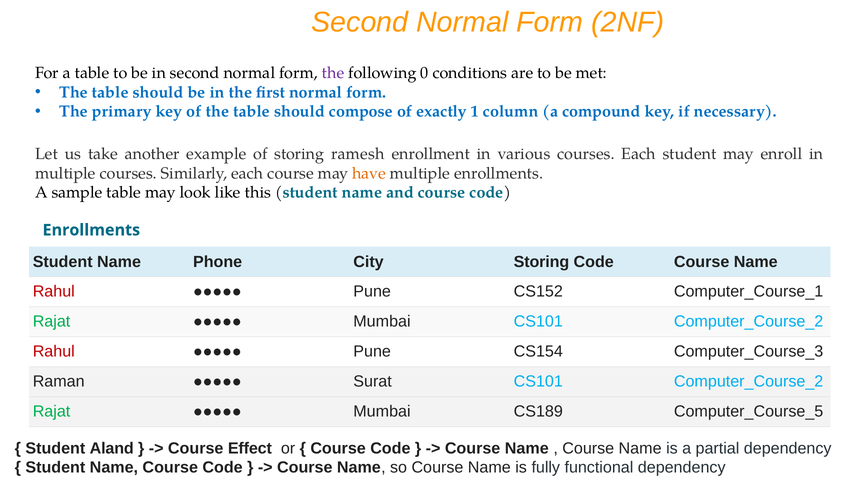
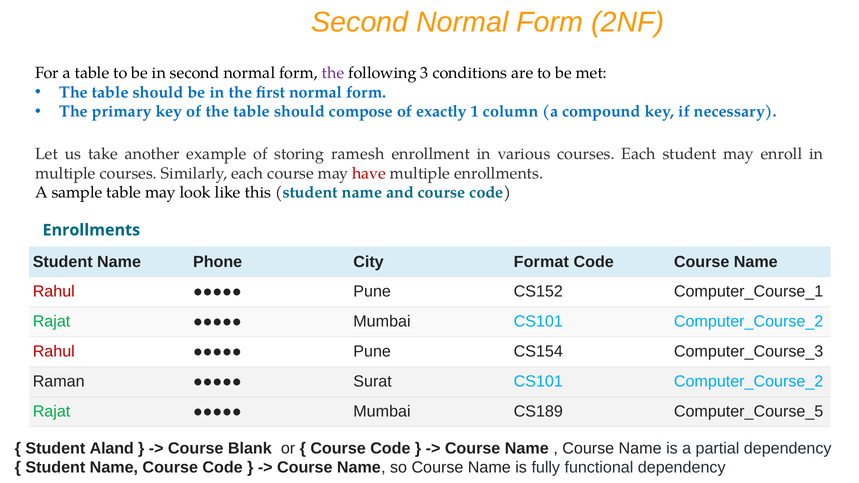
0: 0 -> 3 (425, 73)
have colour: orange -> red (369, 173)
City Storing: Storing -> Format (541, 262)
Effect: Effect -> Blank (250, 448)
